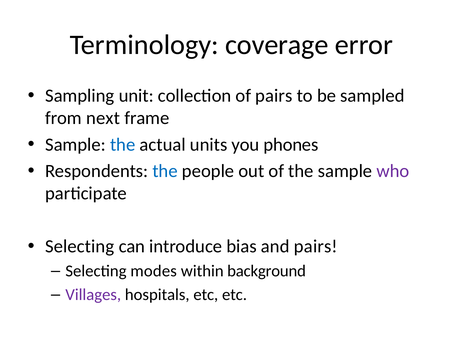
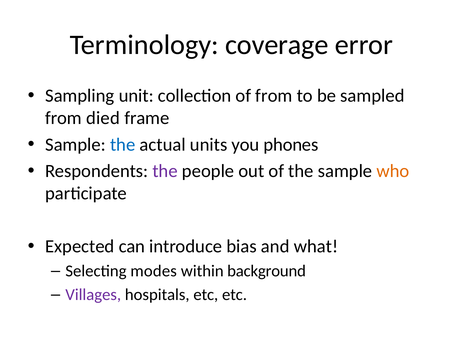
of pairs: pairs -> from (274, 96)
next: next -> died (103, 118)
the colour: blue -> purple (165, 171)
who colour: purple -> orange (393, 171)
Selecting: Selecting -> Expected (80, 247)
and pairs: pairs -> what (316, 247)
